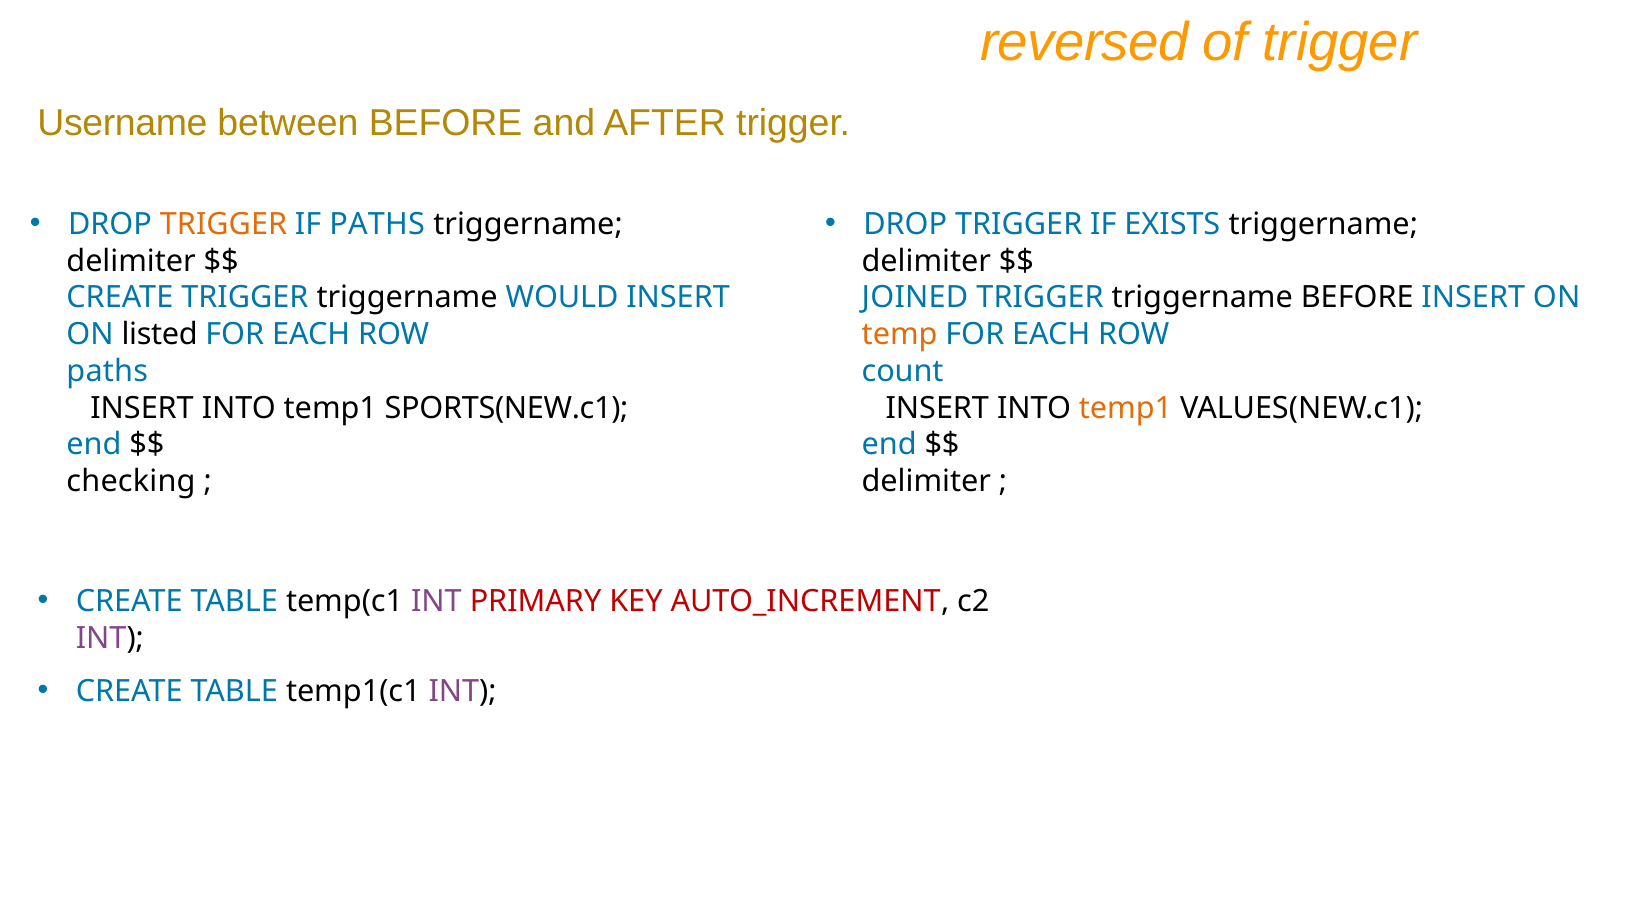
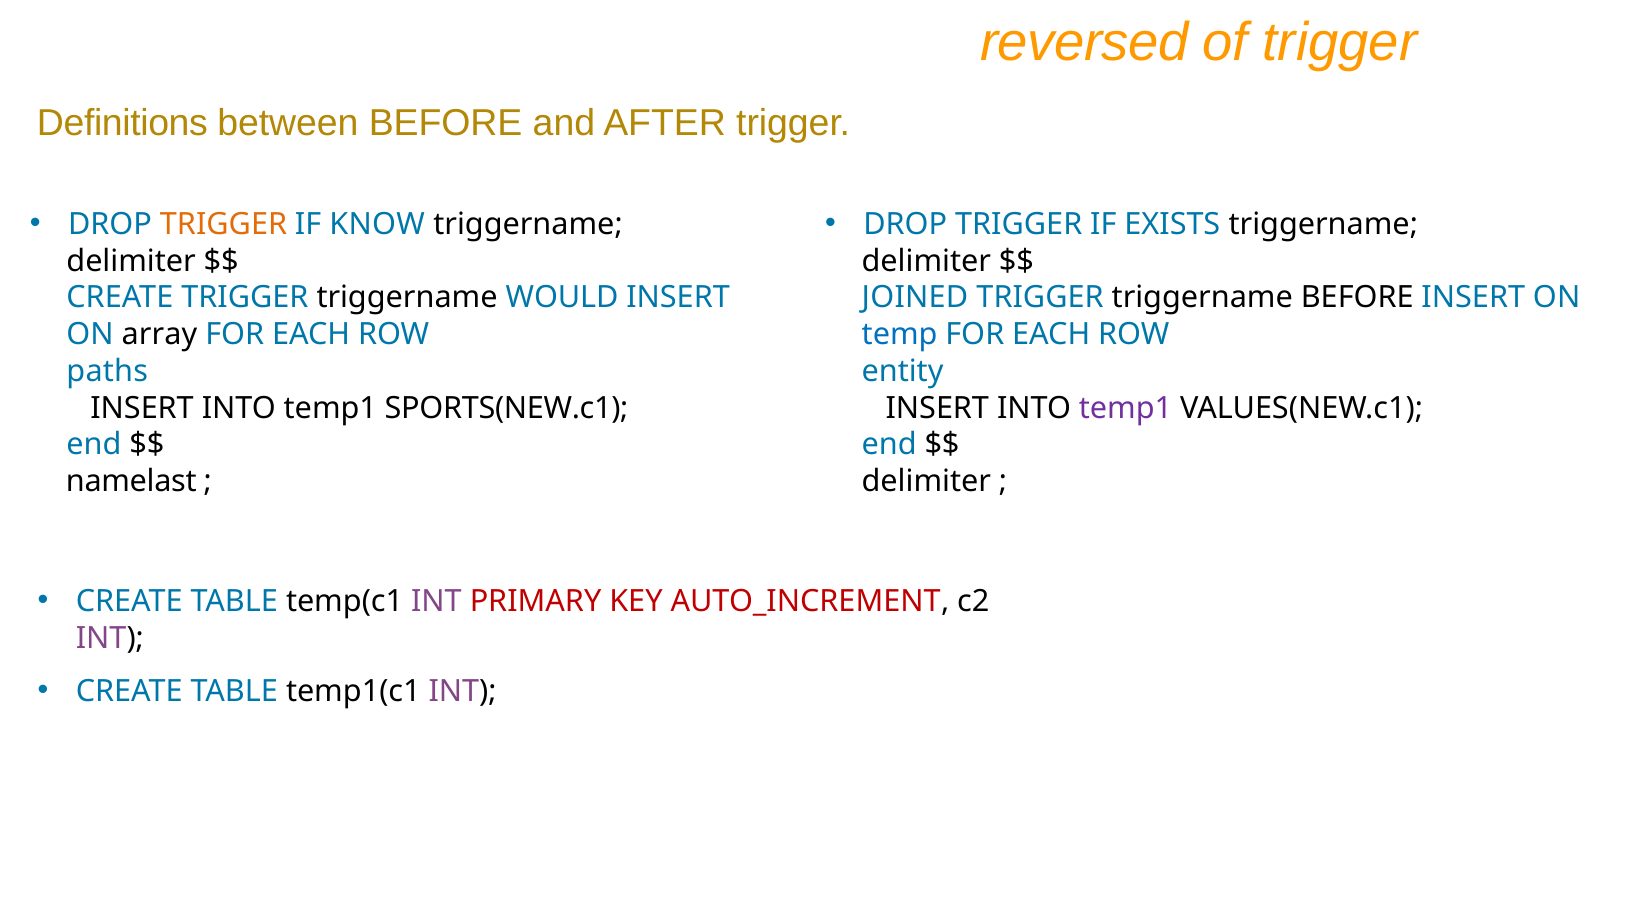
Username: Username -> Definitions (122, 123)
IF PATHS: PATHS -> KNOW (377, 224)
listed: listed -> array (159, 334)
temp colour: orange -> blue (900, 334)
count: count -> entity (903, 371)
temp1 colour: orange -> purple (1126, 408)
checking: checking -> namelast (131, 482)
